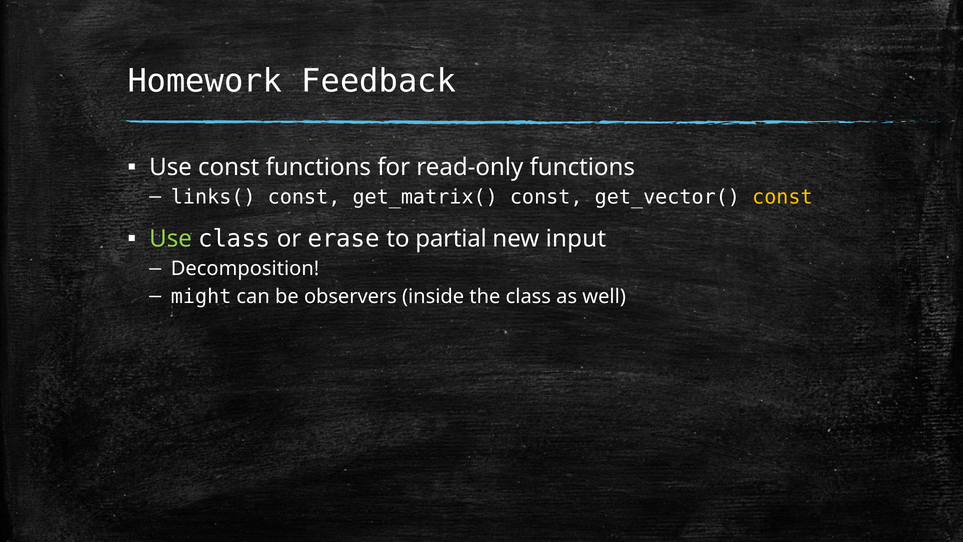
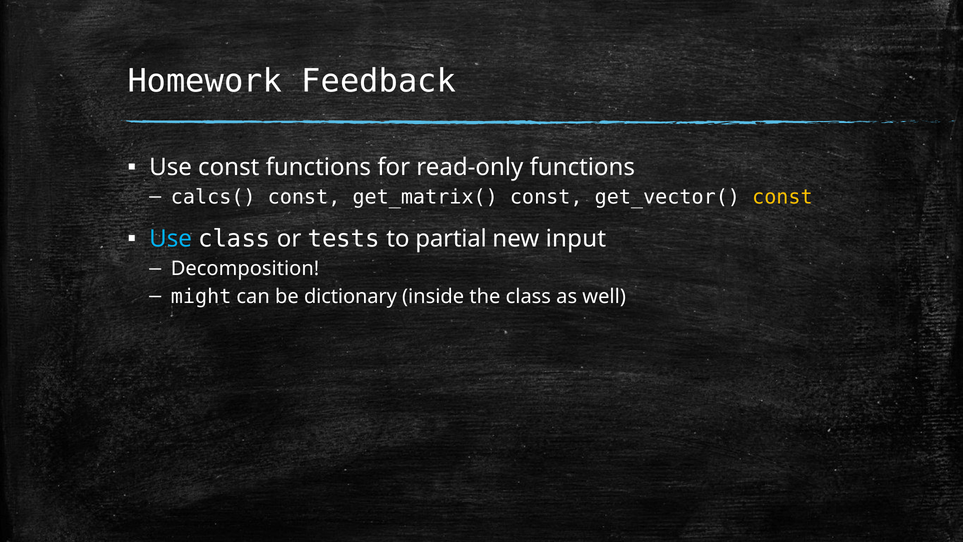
links(: links( -> calcs( (213, 197)
Use colour: light green -> light blue (171, 239)
erase: erase -> tests (344, 239)
observers: observers -> dictionary (350, 296)
